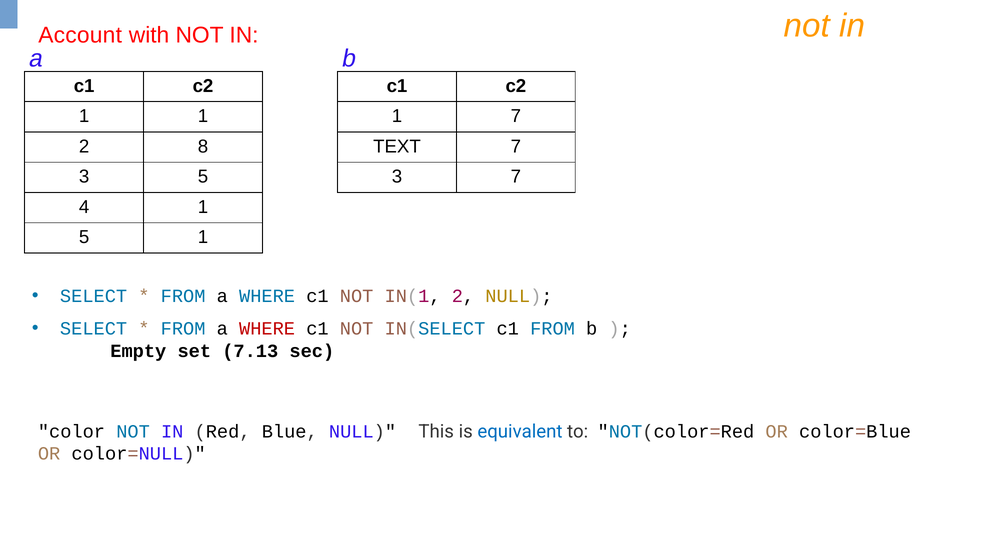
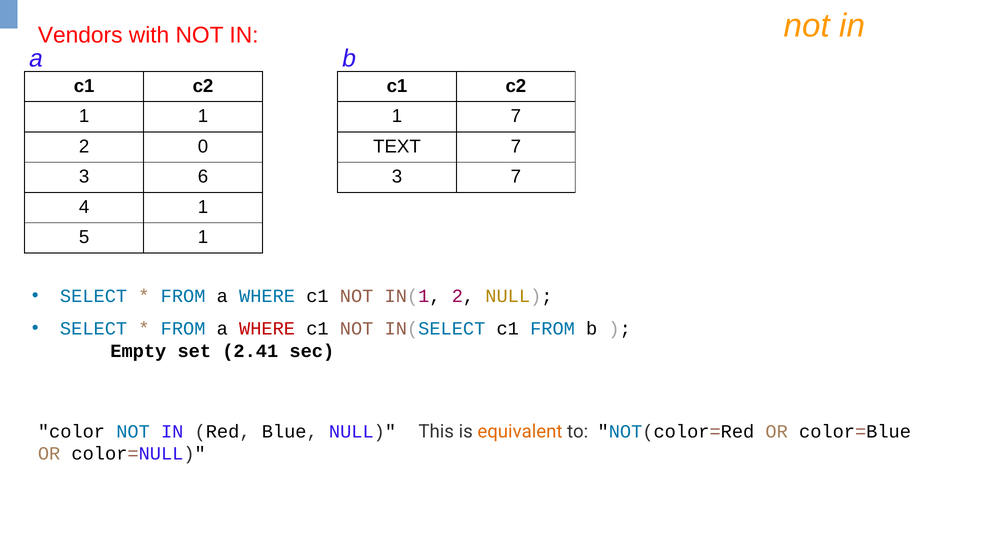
Account: Account -> Vendors (80, 35)
8: 8 -> 0 (203, 146)
3 5: 5 -> 6 (203, 177)
7.13: 7.13 -> 2.41 (250, 351)
equivalent colour: blue -> orange (520, 431)
